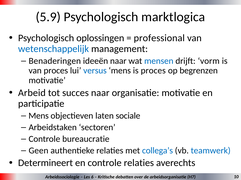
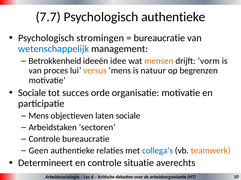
5.9: 5.9 -> 7.7 (48, 17)
Psychologisch marktlogica: marktlogica -> authentieke (173, 17)
oplossingen: oplossingen -> stromingen (100, 38)
professional: professional -> bureaucratie (159, 38)
Benaderingen: Benaderingen -> Betrokkenheid (55, 61)
ideeën naar: naar -> idee (118, 61)
mensen colour: blue -> orange (159, 61)
versus colour: blue -> orange (95, 71)
is proces: proces -> natuur (153, 71)
Arbeid: Arbeid -> Sociale (32, 93)
succes naar: naar -> orde (100, 93)
teamwerk colour: blue -> orange (211, 151)
controle relaties: relaties -> situatie (139, 164)
